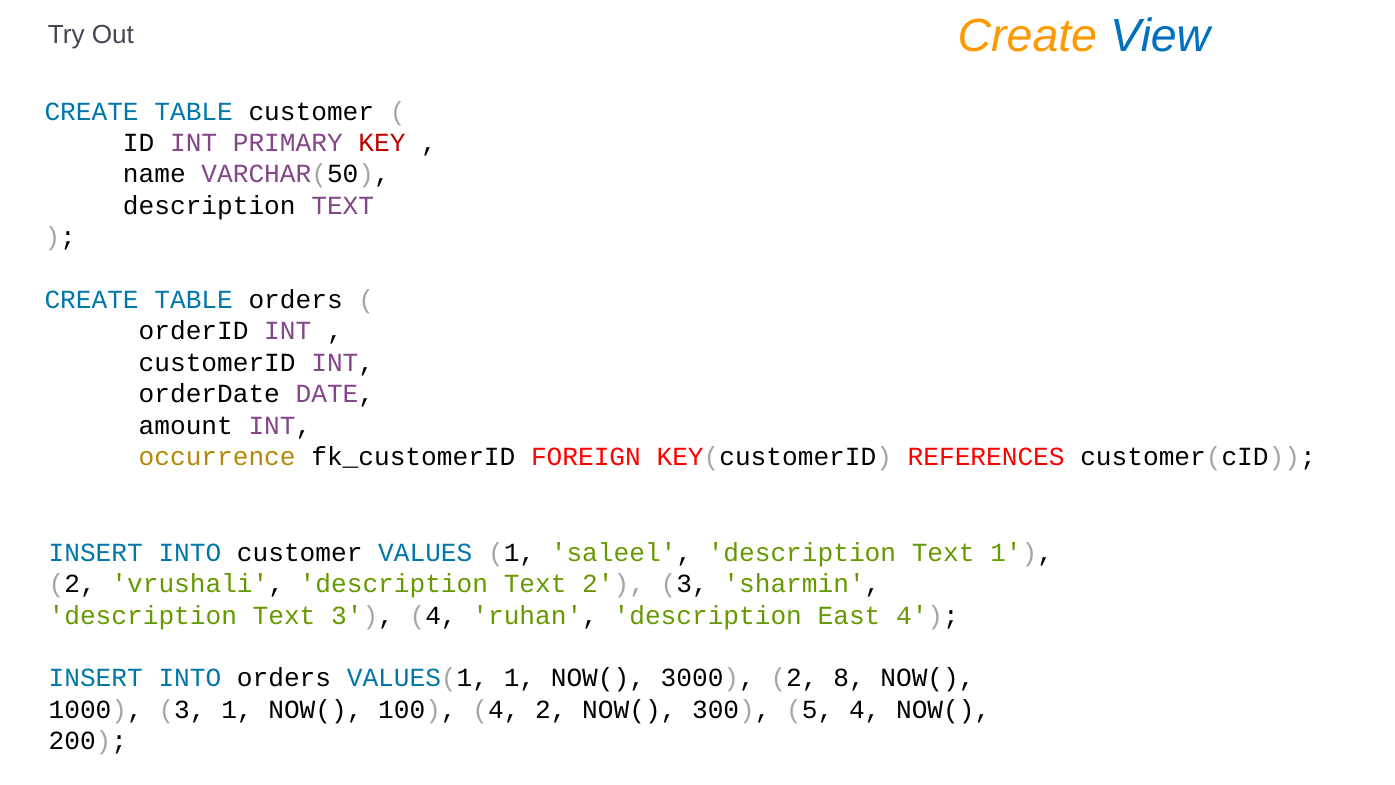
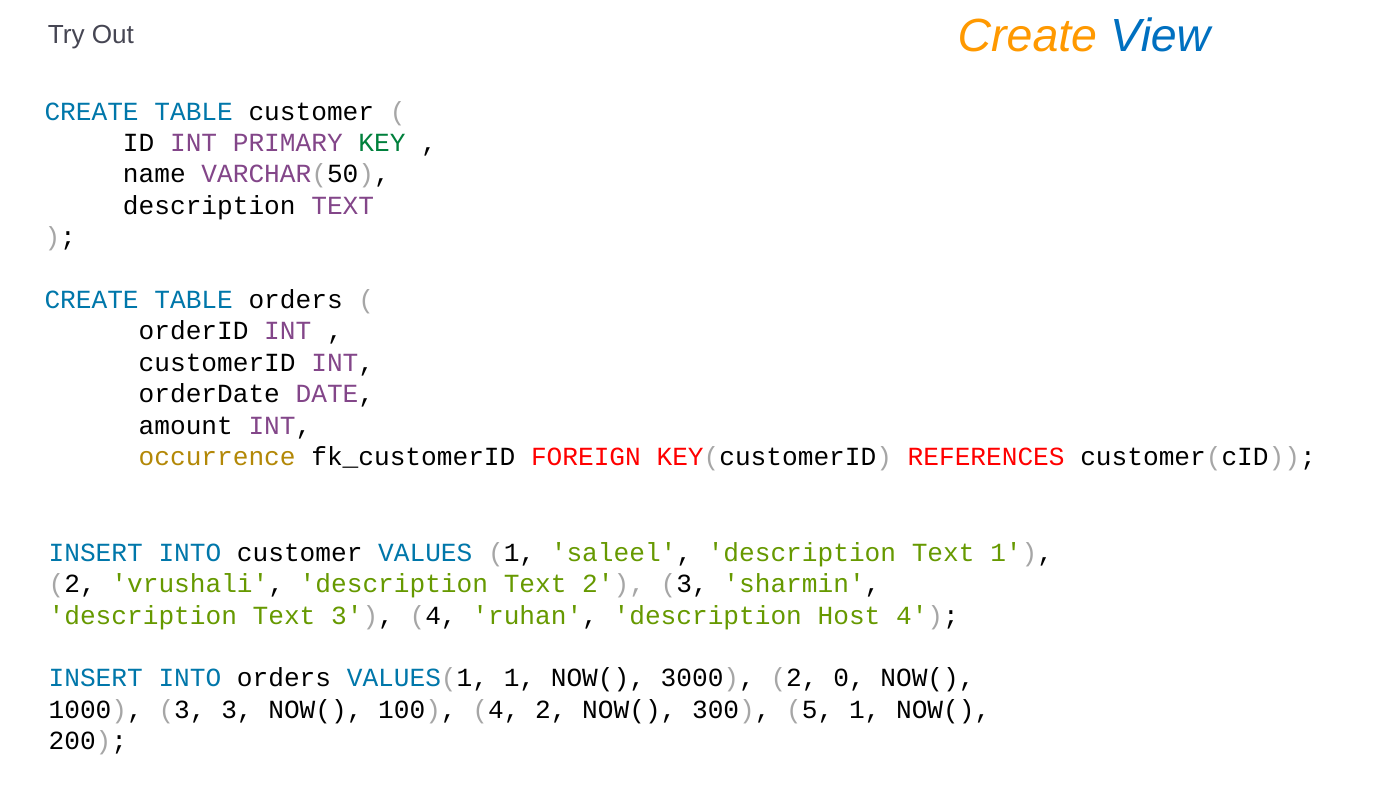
KEY colour: red -> green (382, 143)
East: East -> Host (849, 615)
8: 8 -> 0 (849, 678)
3 1: 1 -> 3 (237, 709)
5 4: 4 -> 1 (865, 709)
